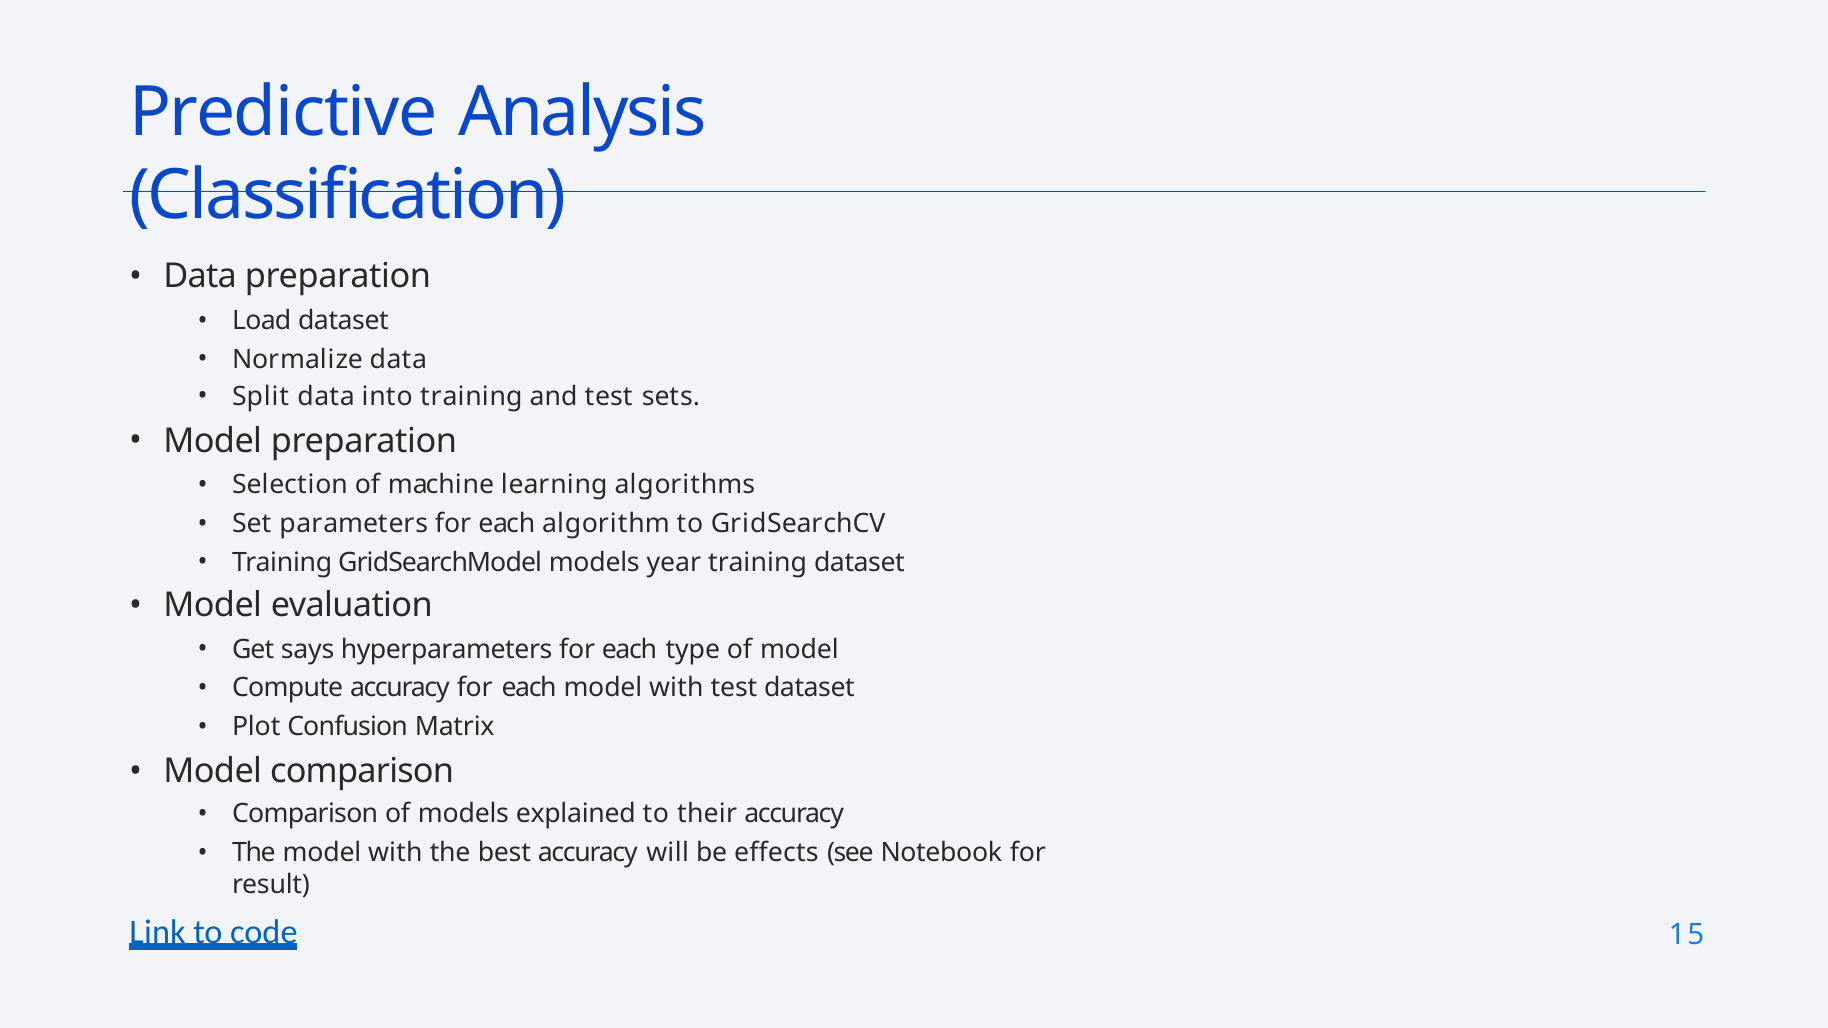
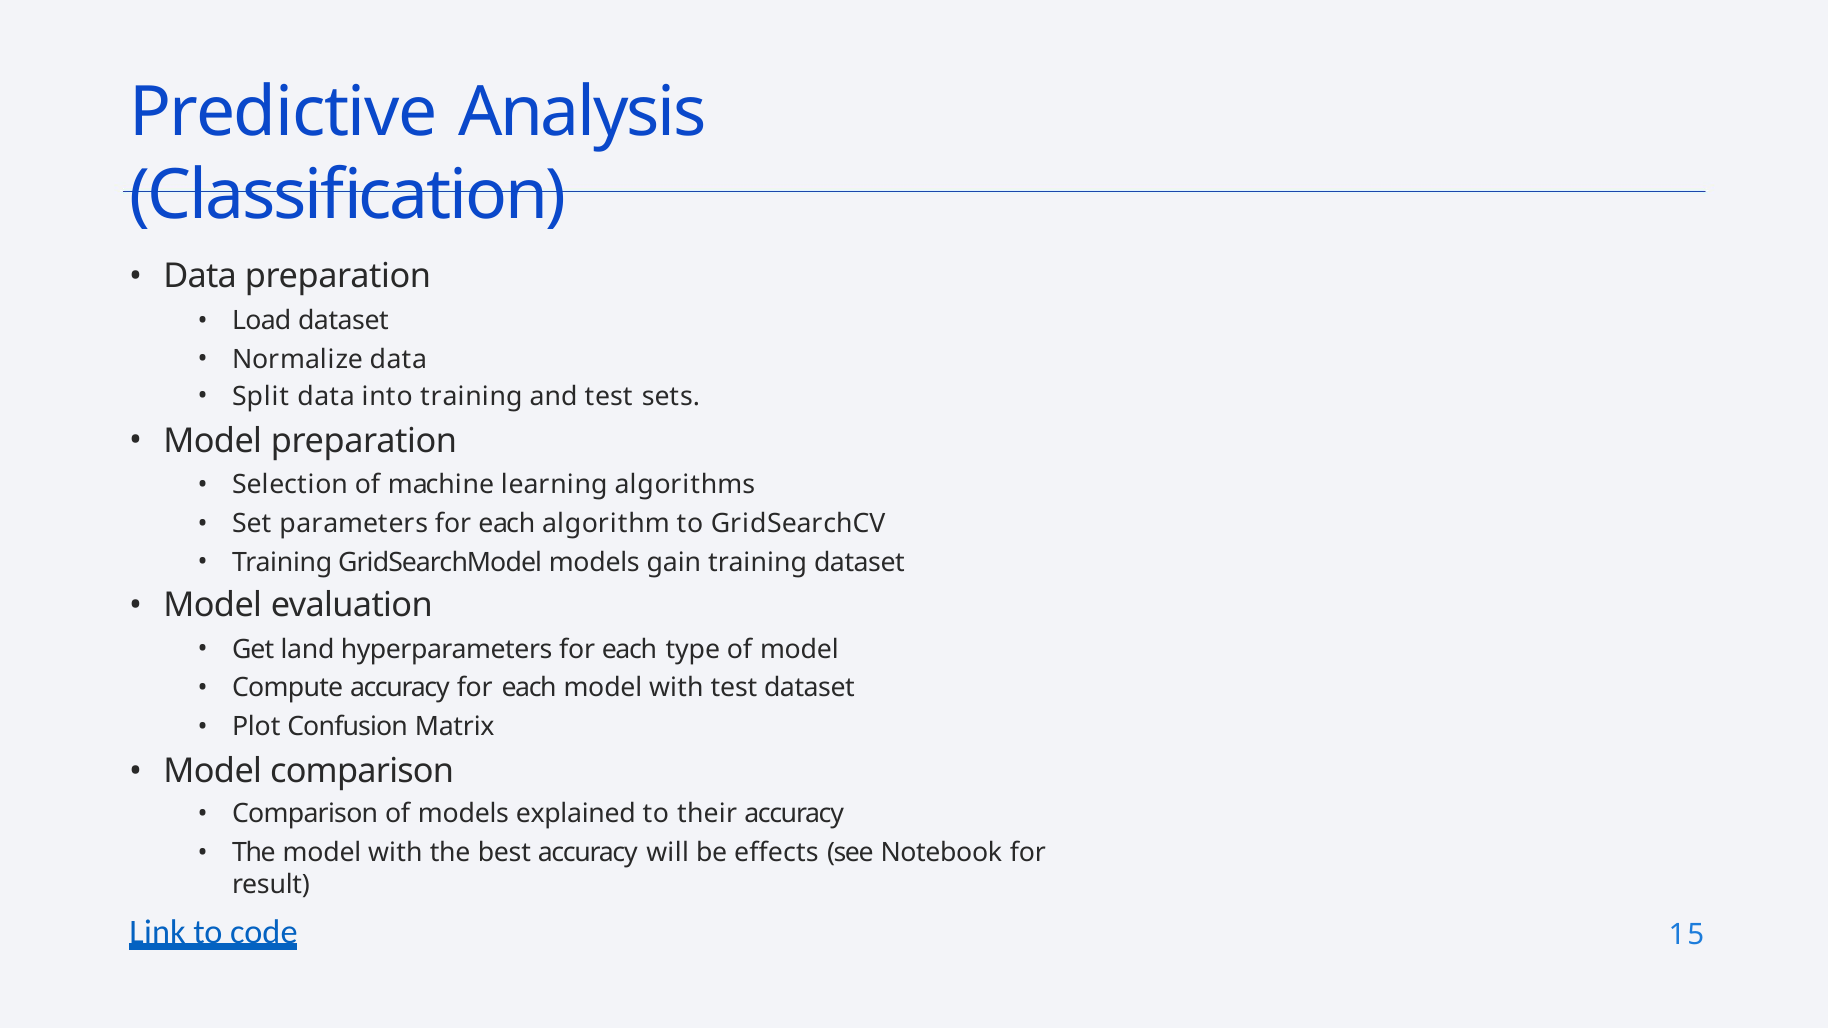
year: year -> gain (674, 562)
says: says -> land (308, 650)
